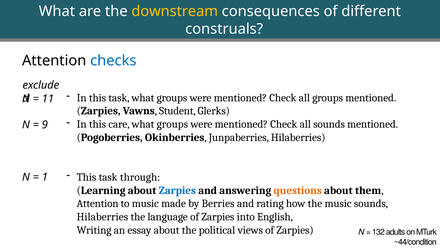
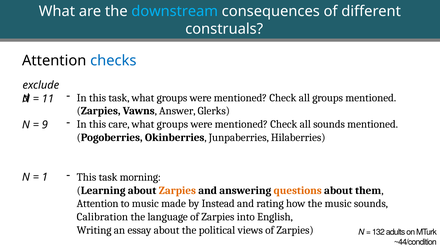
downstream colour: yellow -> light blue (175, 11)
Student: Student -> Answer (177, 111)
through: through -> morning (140, 177)
Zarpies colour: blue -> orange (177, 190)
Berries: Berries -> Instead (218, 203)
Hilaberries: Hilaberries -> Calibration (102, 216)
